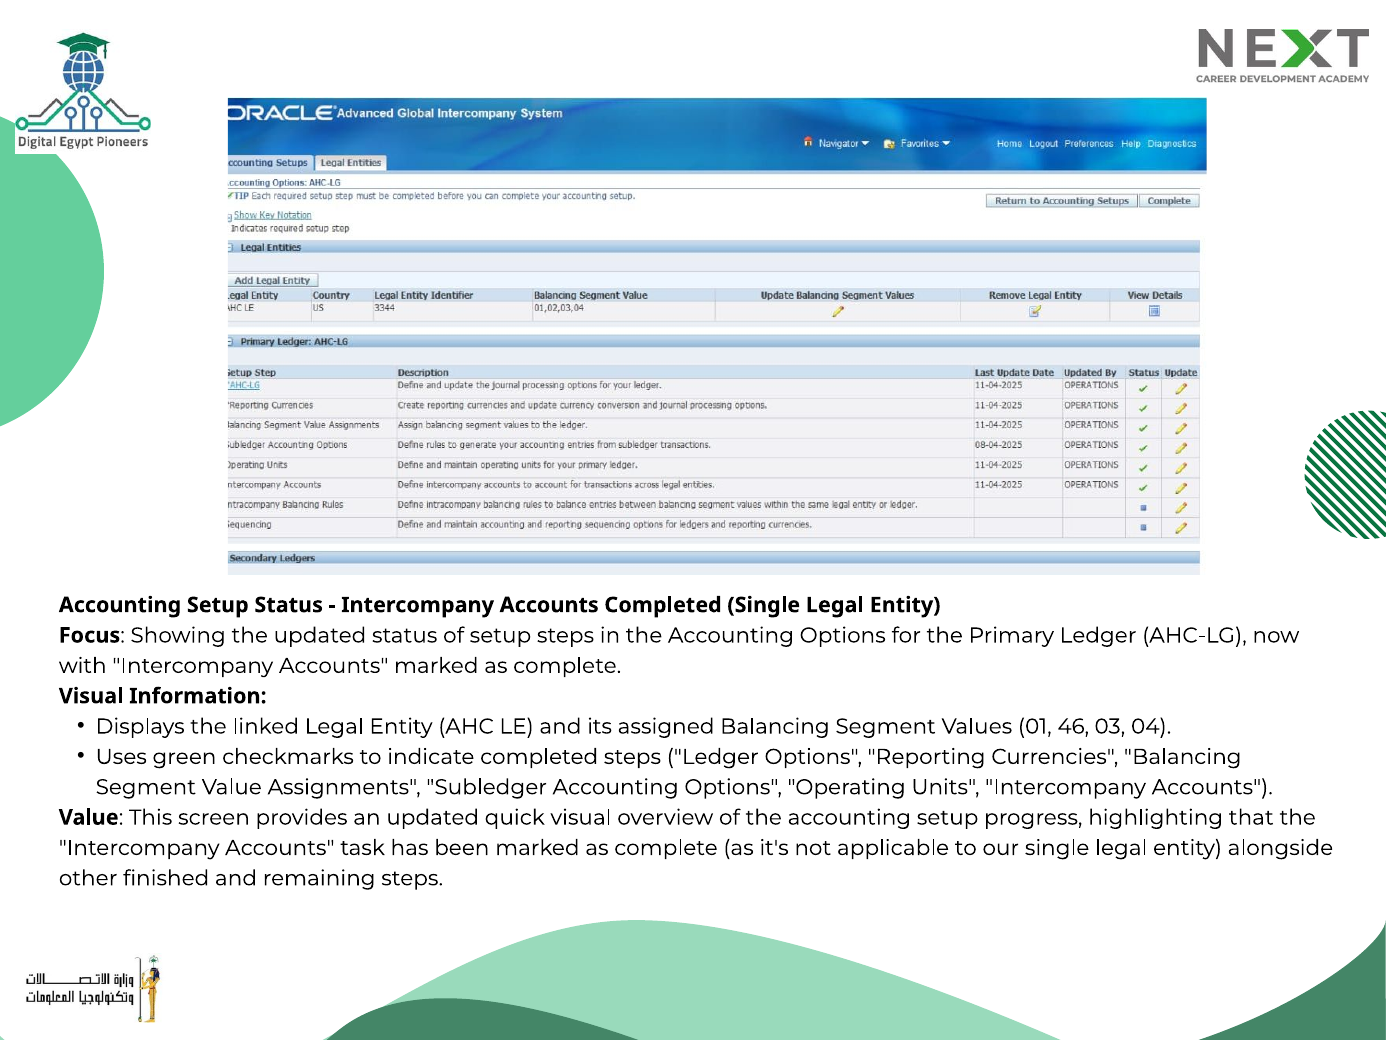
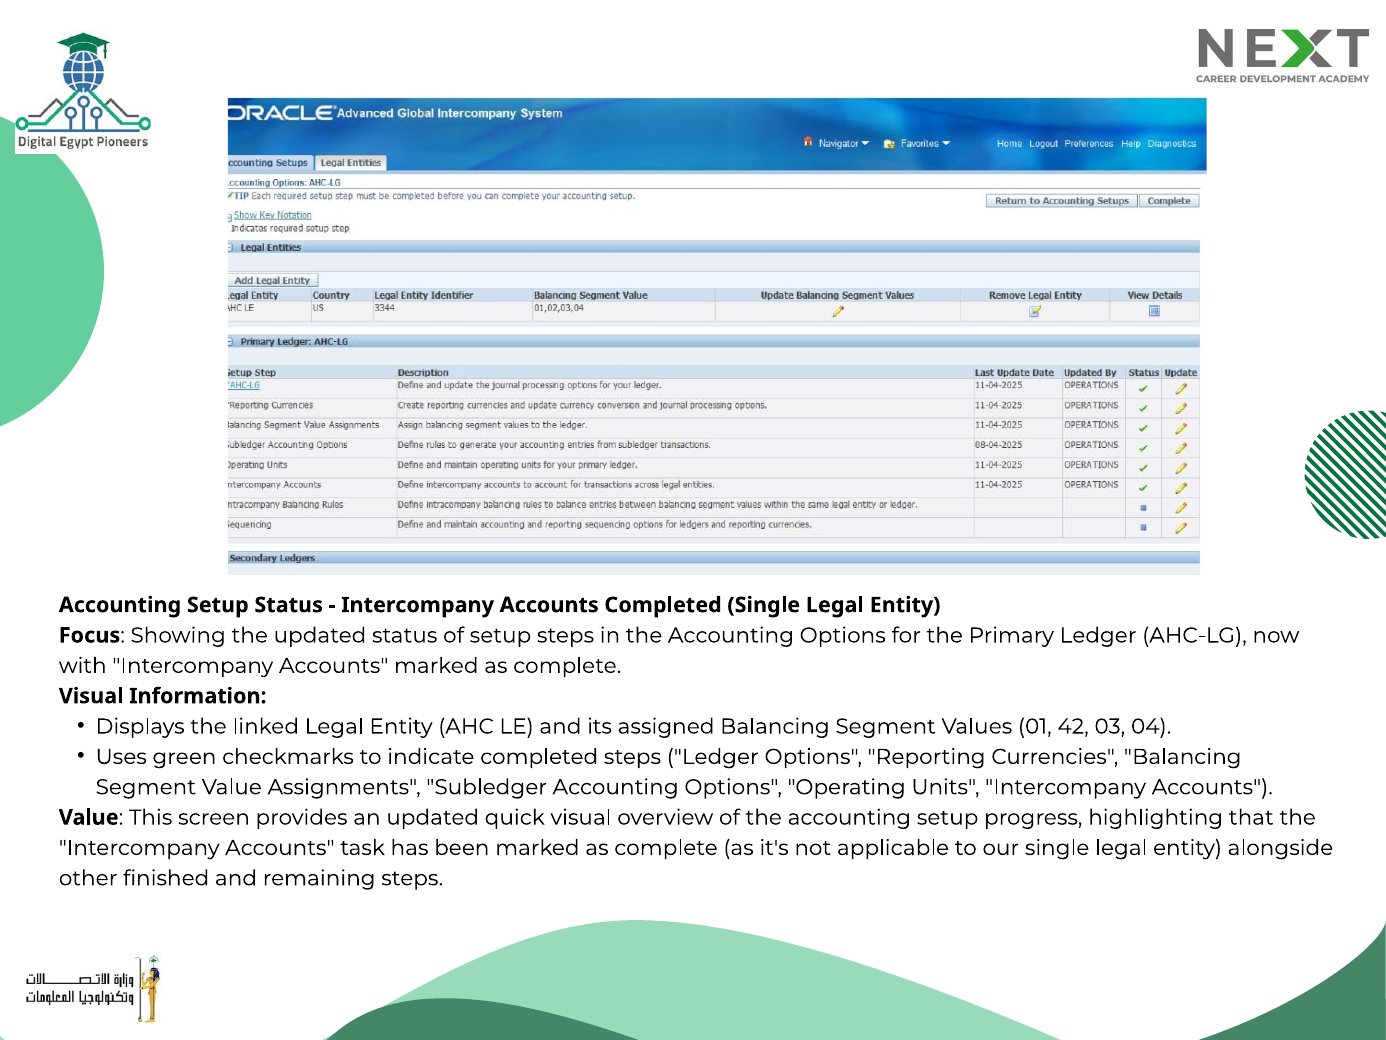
46: 46 -> 42 (1073, 726)
